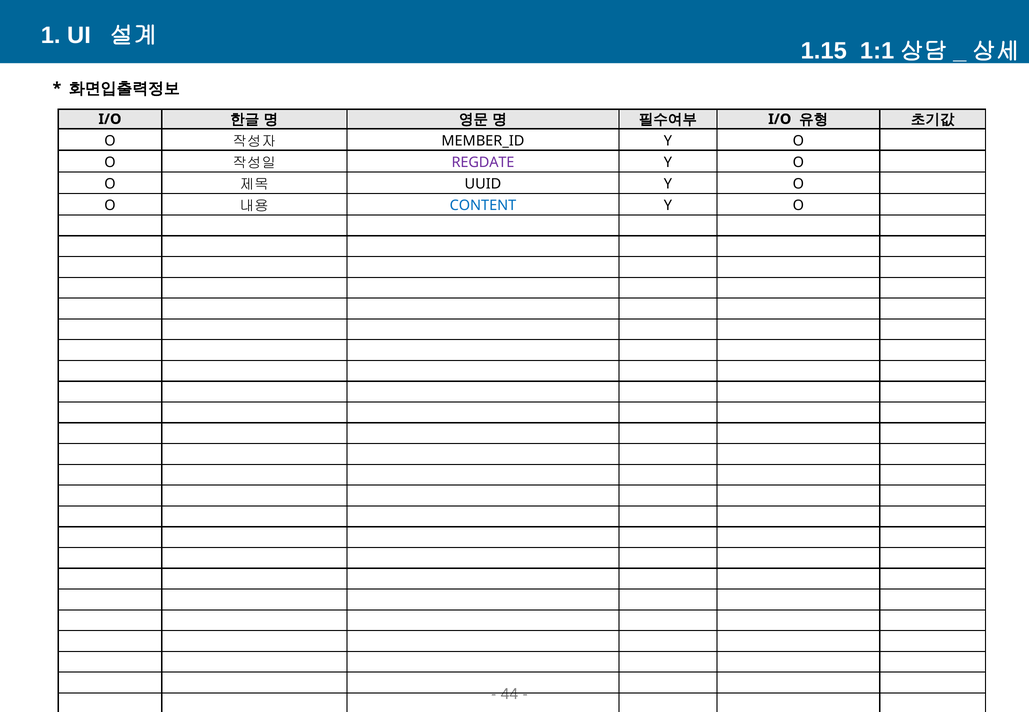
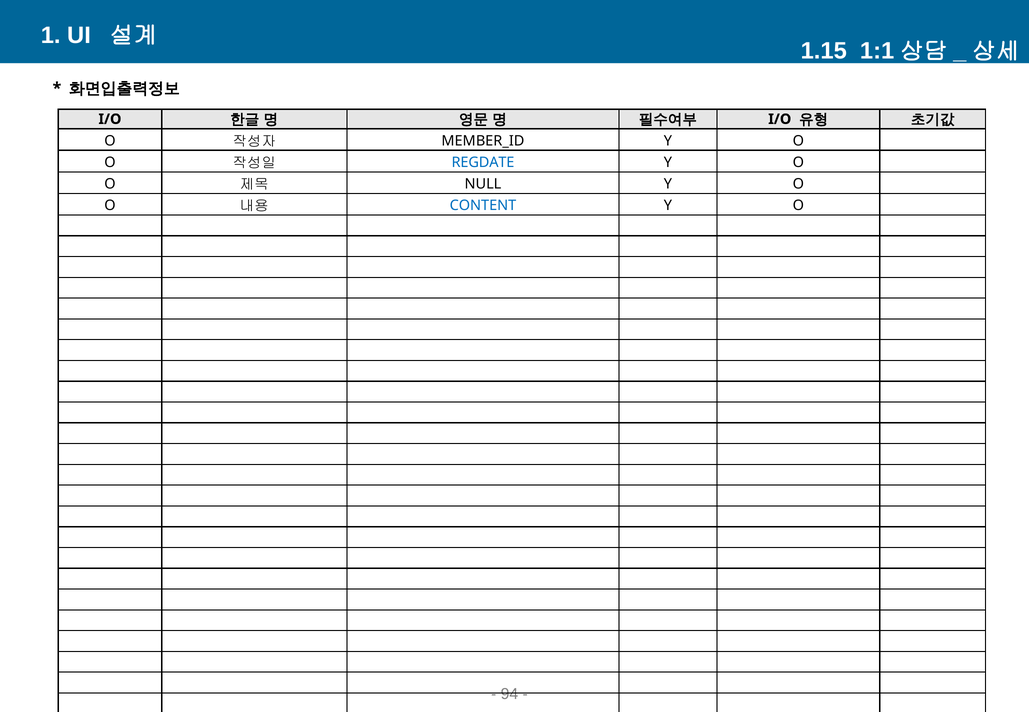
REGDATE colour: purple -> blue (483, 162)
UUID: UUID -> NULL (483, 184)
44: 44 -> 94 (509, 694)
